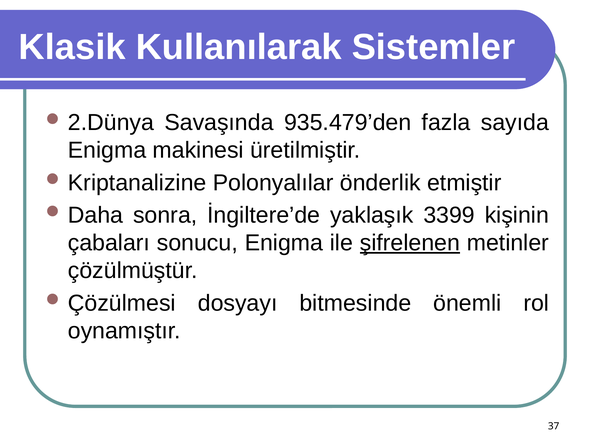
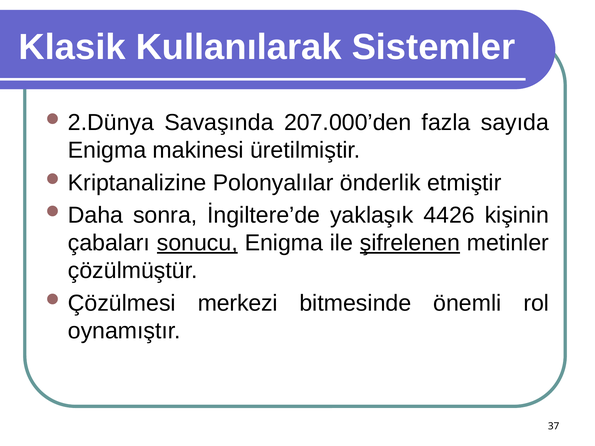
935.479’den: 935.479’den -> 207.000’den (348, 123)
3399: 3399 -> 4426 (449, 215)
sonucu underline: none -> present (197, 243)
dosyayı: dosyayı -> merkezi (238, 303)
